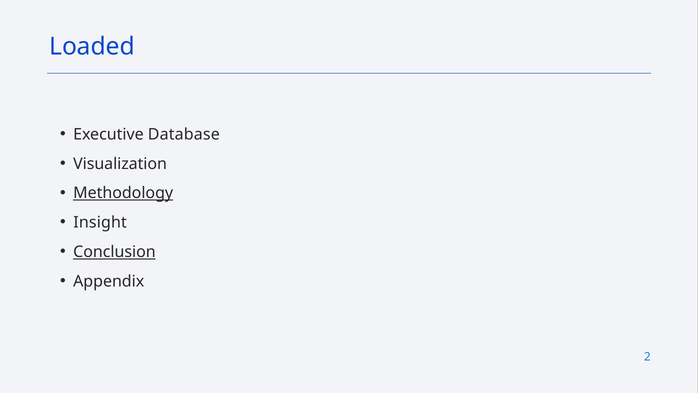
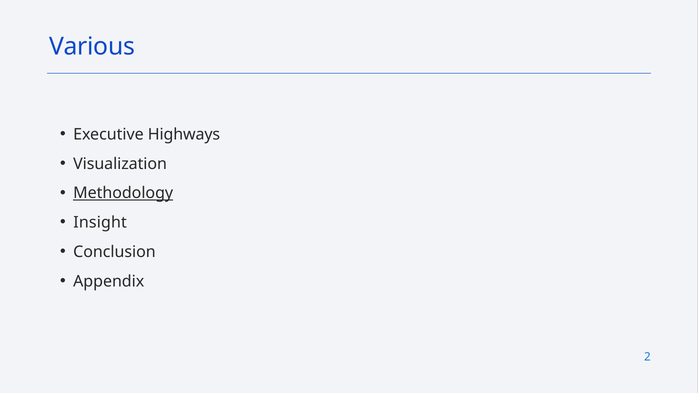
Loaded: Loaded -> Various (92, 47)
Database: Database -> Highways (184, 134)
Conclusion underline: present -> none (114, 252)
